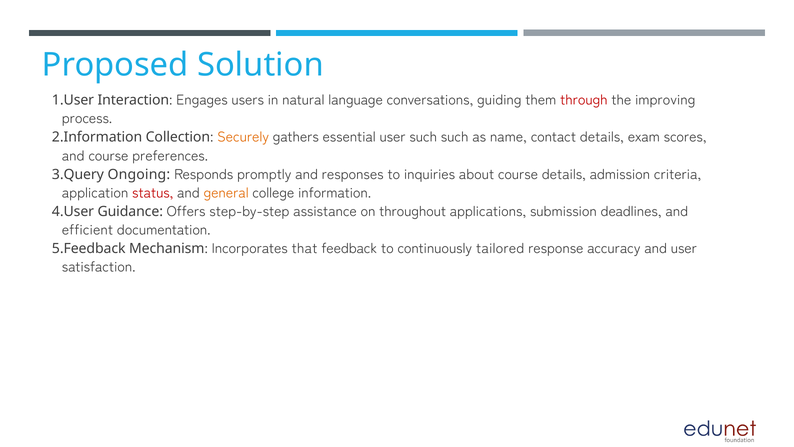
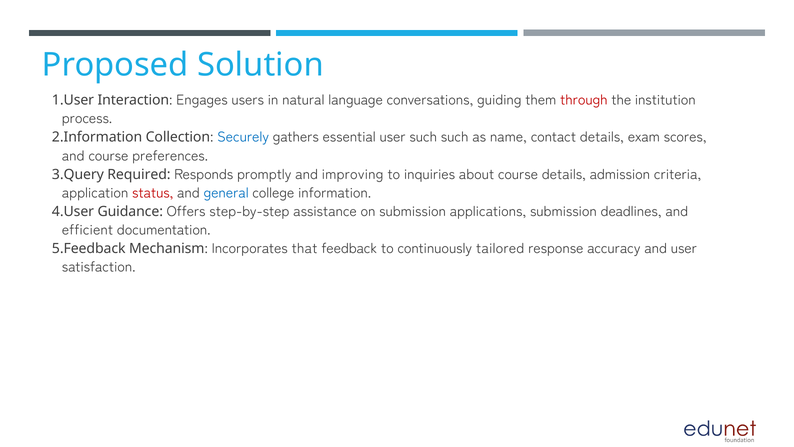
improving: improving -> institution (665, 100)
Securely colour: orange -> blue (243, 137)
Ongoing: Ongoing -> Required (139, 174)
responses: responses -> improving (353, 174)
general colour: orange -> blue (226, 193)
on throughout: throughout -> submission (413, 211)
